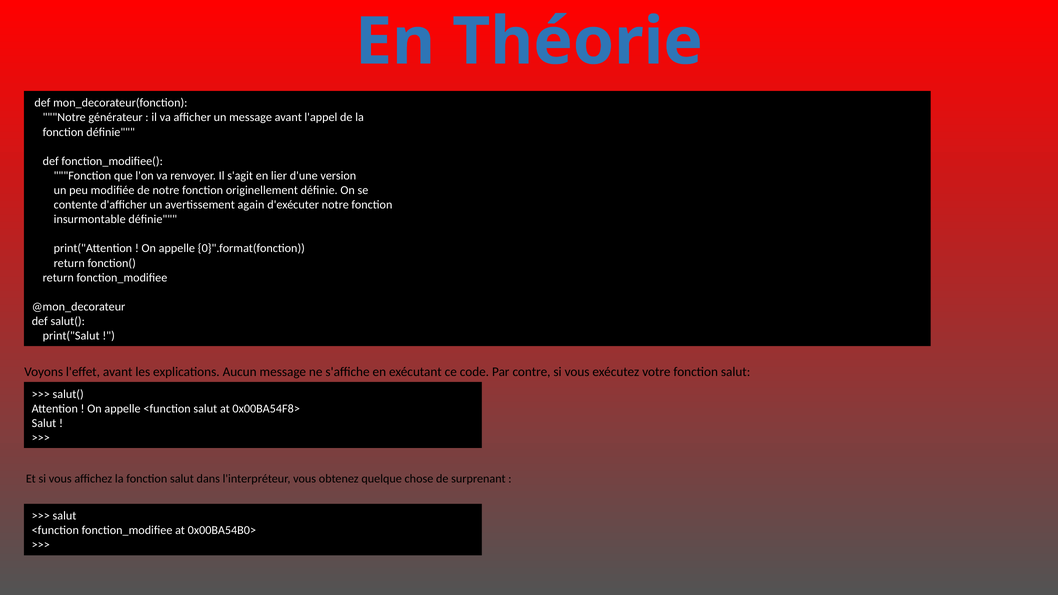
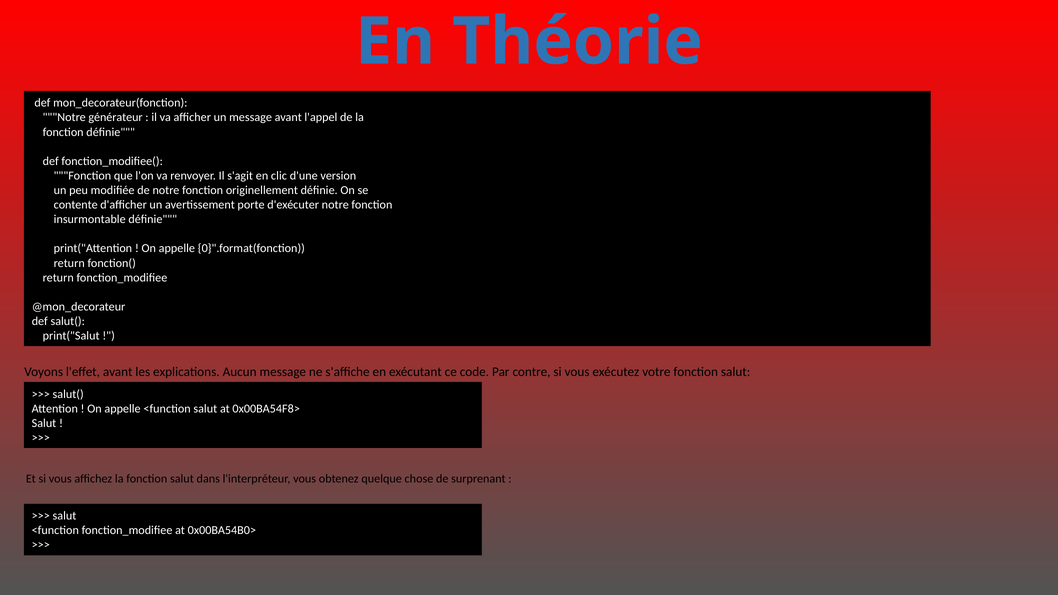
lier: lier -> clic (279, 176)
again: again -> porte (251, 205)
